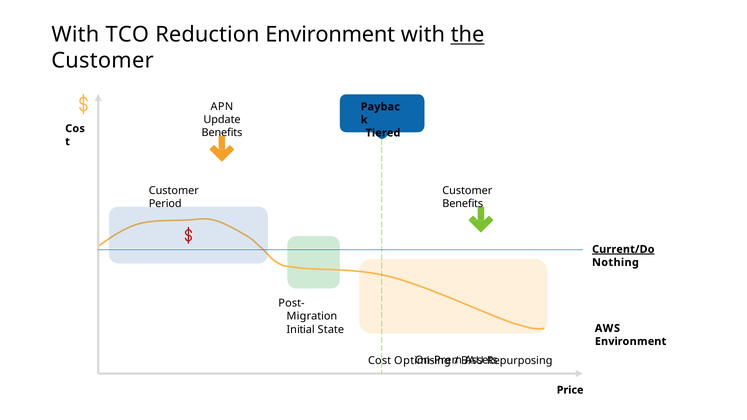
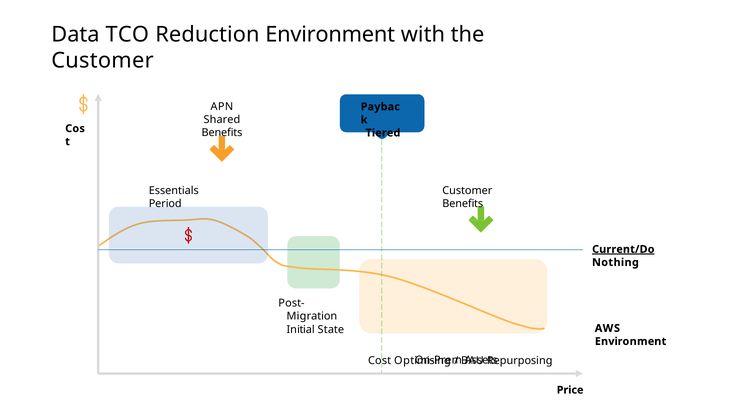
With: With -> Data (75, 35)
the underline: present -> none (468, 35)
Update: Update -> Shared (222, 120)
Customer: Customer -> Essentials (174, 191)
